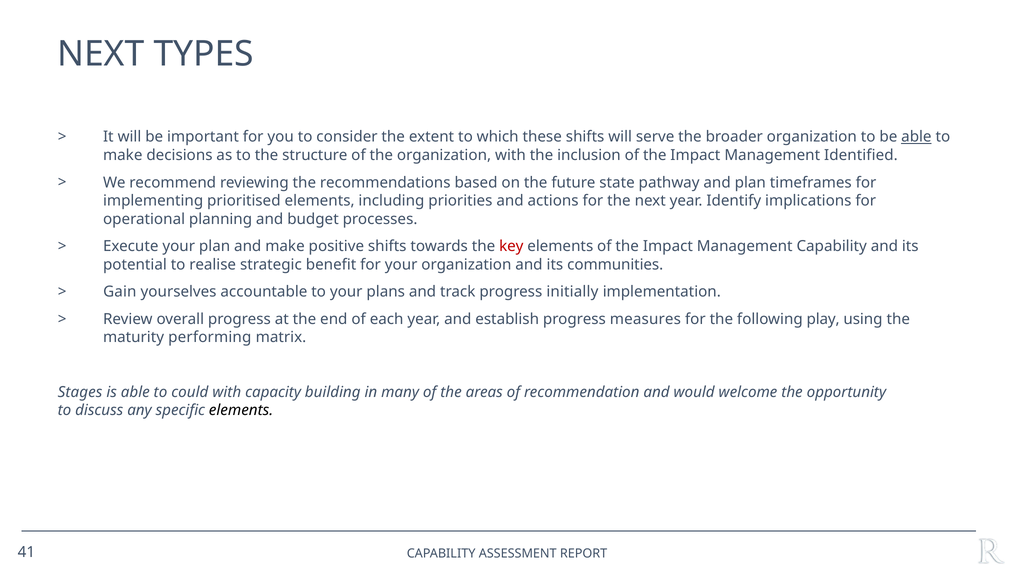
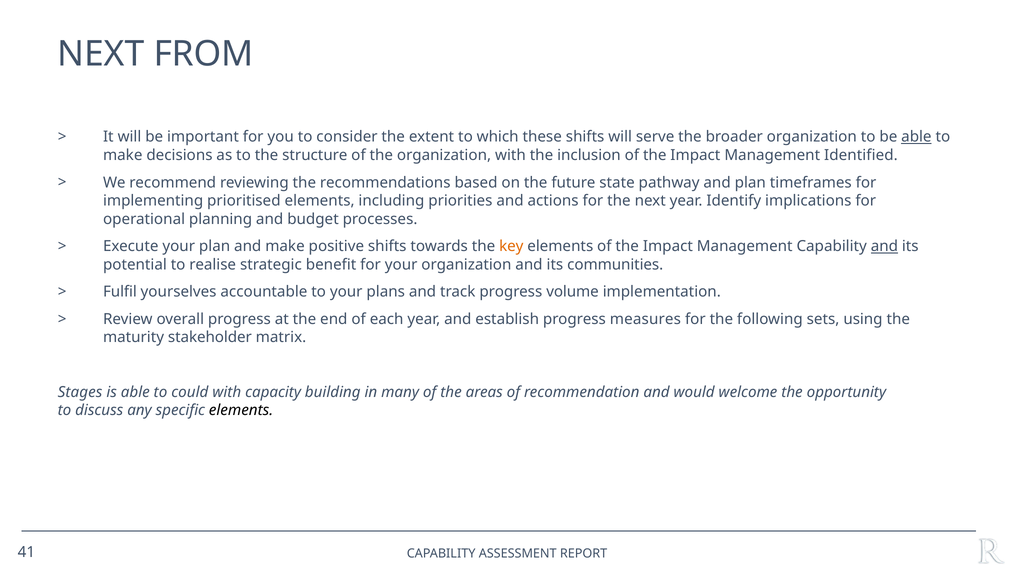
TYPES: TYPES -> FROM (204, 54)
key colour: red -> orange (511, 246)
and underline: none -> present (884, 246)
Gain: Gain -> Fulfil (120, 292)
initially: initially -> volume (573, 292)
play: play -> sets (823, 319)
performing: performing -> stakeholder (210, 337)
